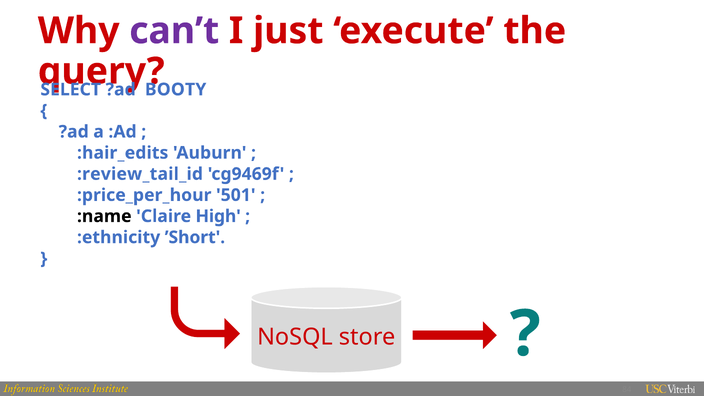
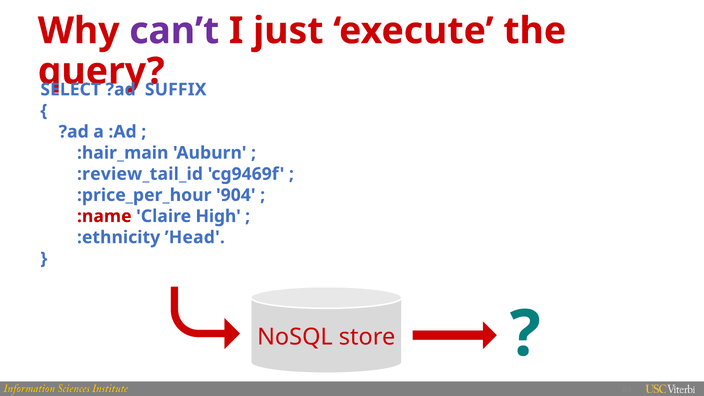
BOOTY: BOOTY -> SUFFIX (176, 90)
:hair_edits: :hair_edits -> :hair_main (123, 153)
501: 501 -> 904 (236, 195)
:name colour: black -> red (104, 216)
’Short: ’Short -> ’Head (195, 237)
